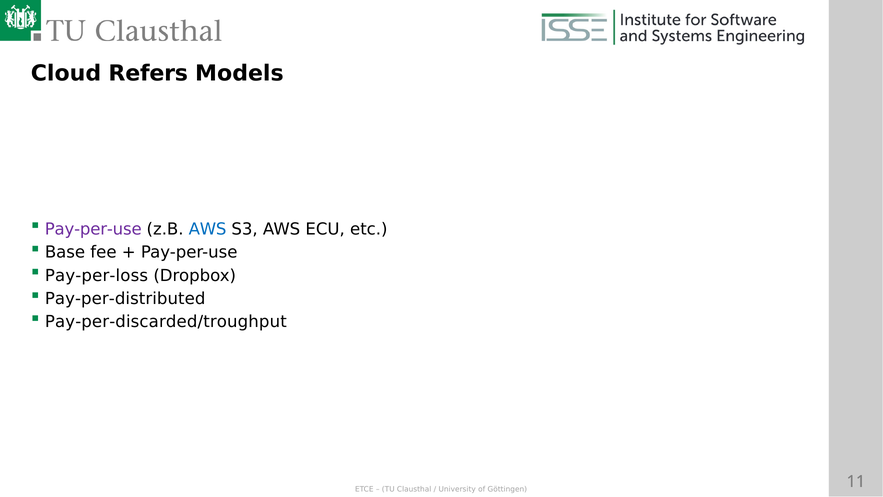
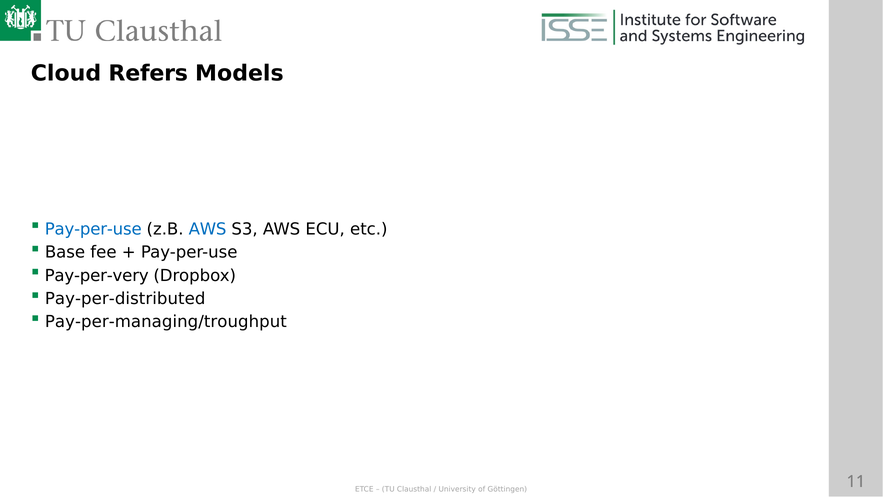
Pay-per-use colour: purple -> blue (93, 229)
Pay-per-loss: Pay-per-loss -> Pay-per-very (97, 275)
Pay-per-discarded/troughput: Pay-per-discarded/troughput -> Pay-per-managing/troughput (166, 322)
